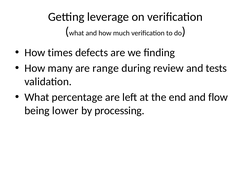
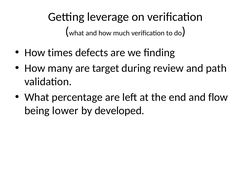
range: range -> target (106, 68)
tests: tests -> path (216, 68)
processing: processing -> developed (120, 111)
